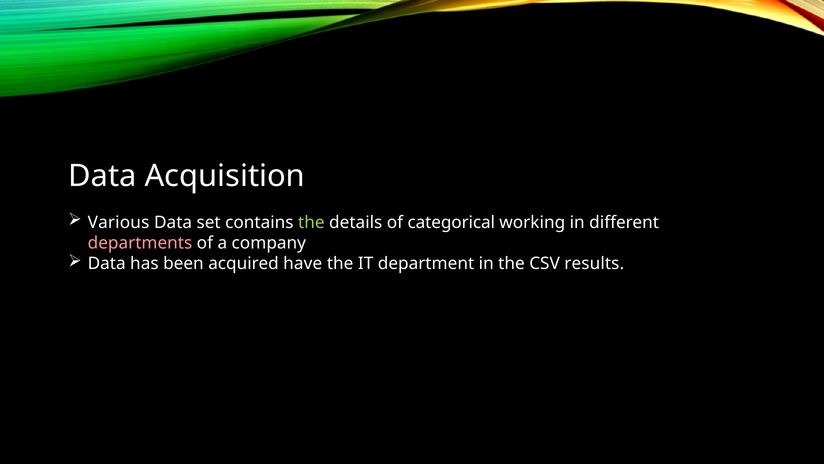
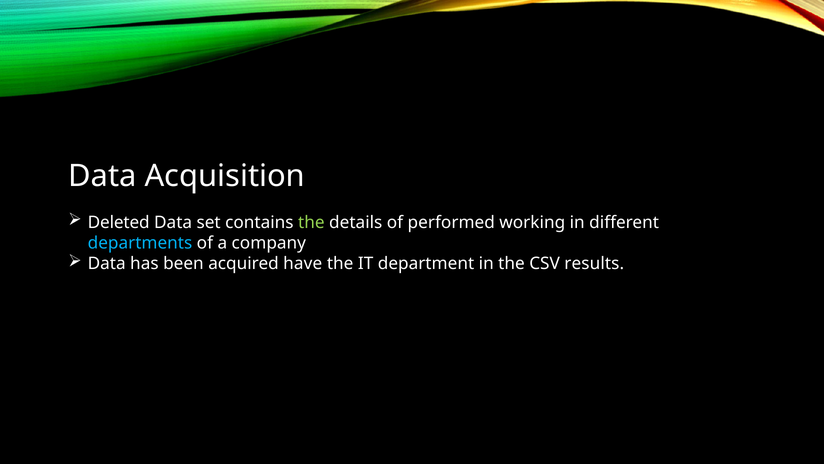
Various: Various -> Deleted (119, 222)
categorical: categorical -> performed (451, 222)
departments colour: pink -> light blue (140, 243)
